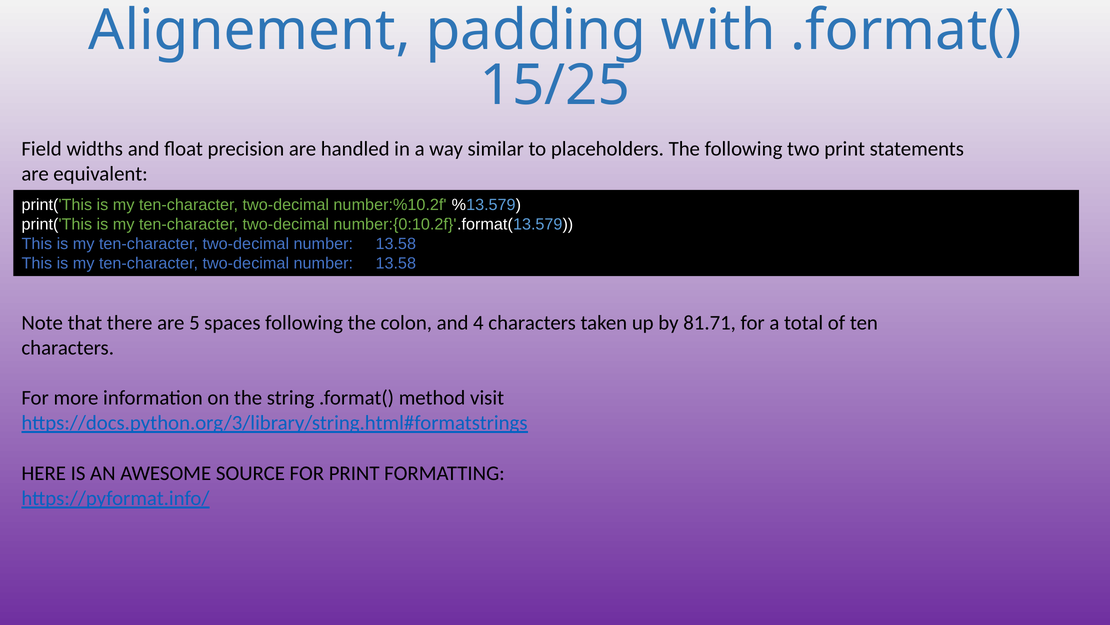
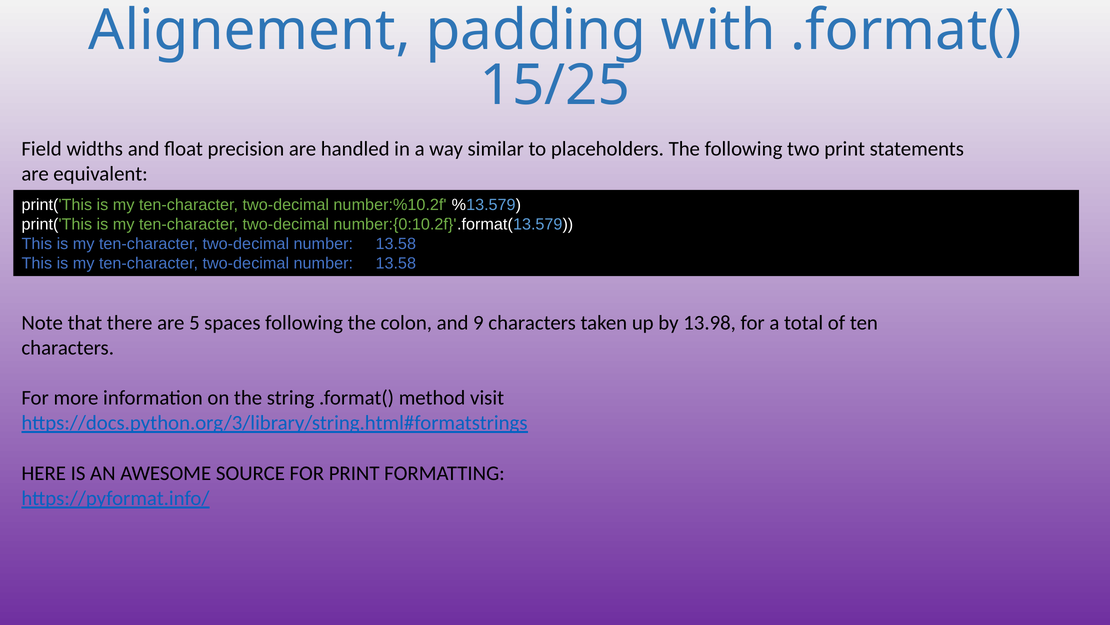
4: 4 -> 9 (478, 323)
81.71: 81.71 -> 13.98 (710, 323)
